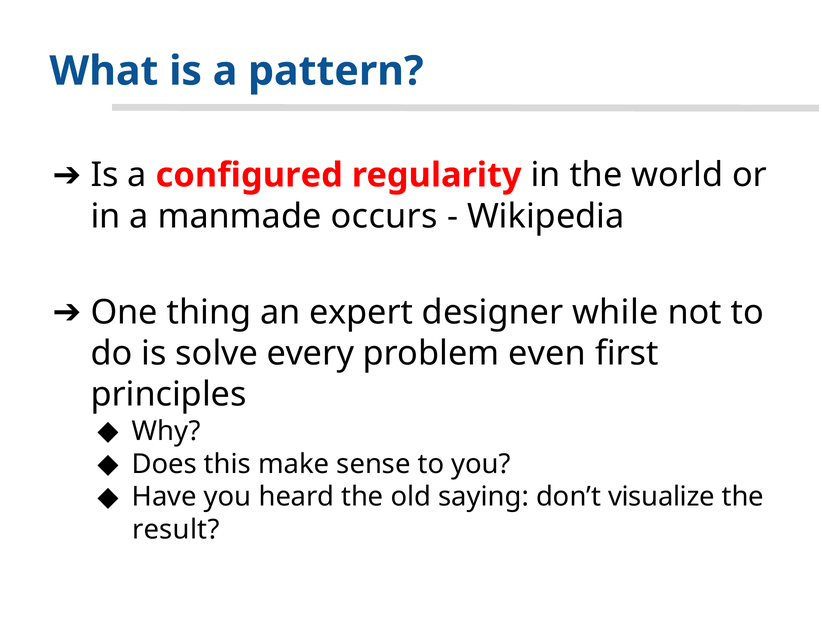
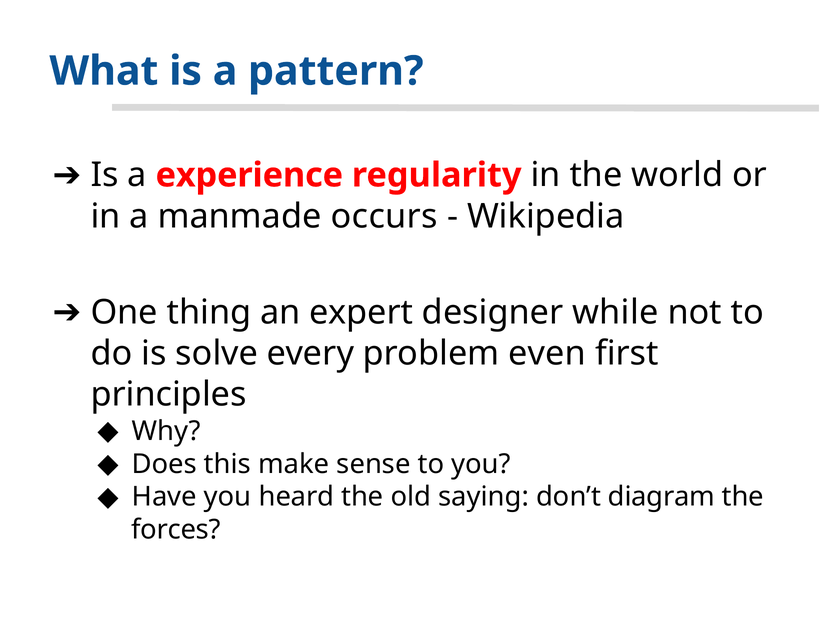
configured: configured -> experience (249, 175)
visualize: visualize -> diagram (661, 497)
result: result -> forces (176, 530)
